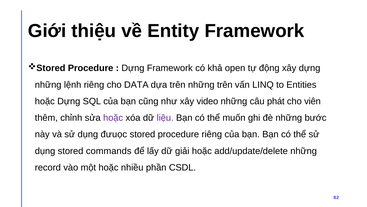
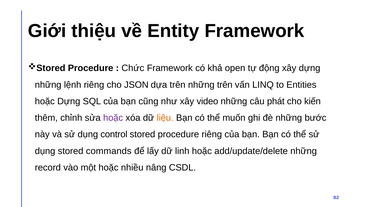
Dựng: Dựng -> Chức (133, 68)
DATA: DATA -> JSON (136, 84)
viên: viên -> kiến (313, 101)
liệu colour: purple -> orange (165, 118)
đưuọc: đưuọc -> control (114, 134)
giải: giải -> linh (182, 151)
phần: phần -> nâng (156, 167)
